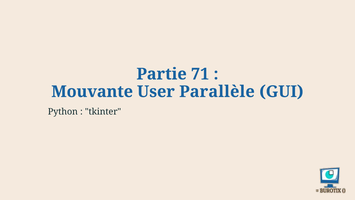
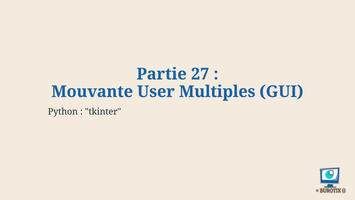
71: 71 -> 27 (200, 74)
Parallèle: Parallèle -> Multiples (217, 92)
